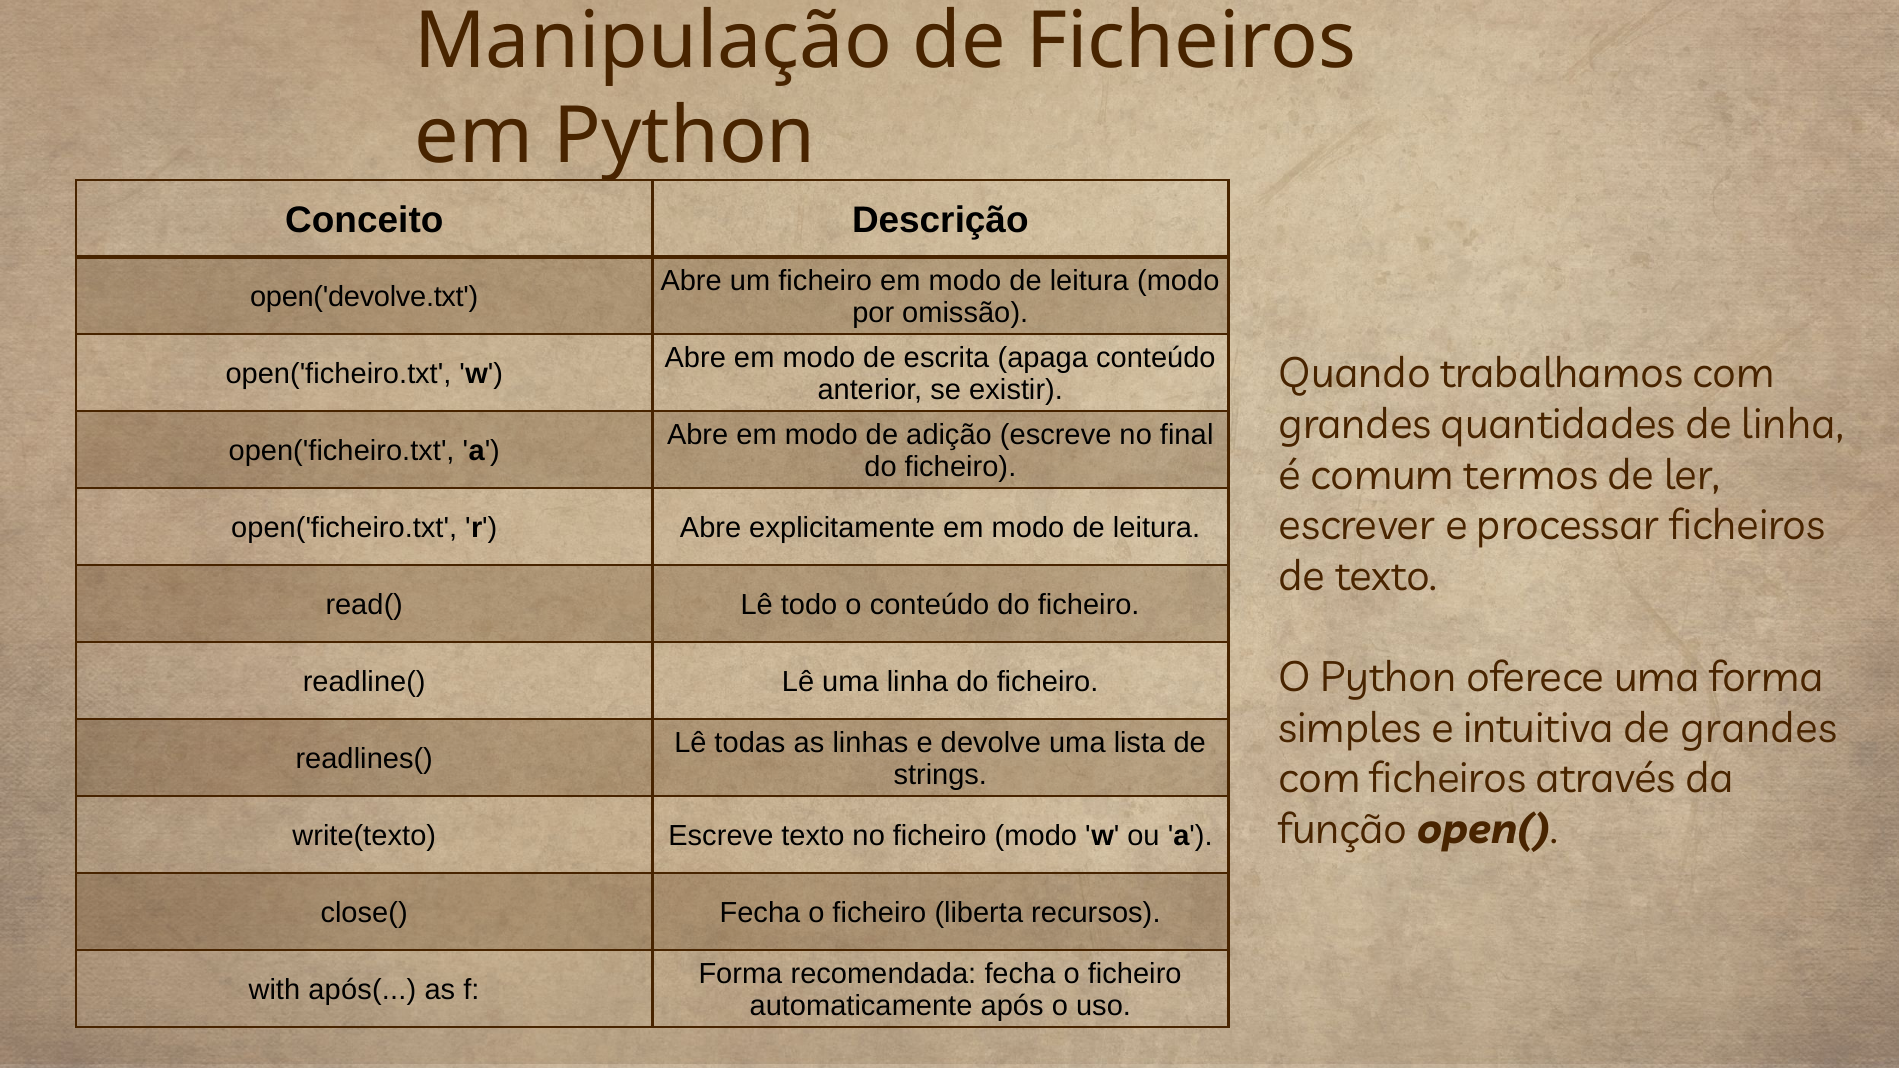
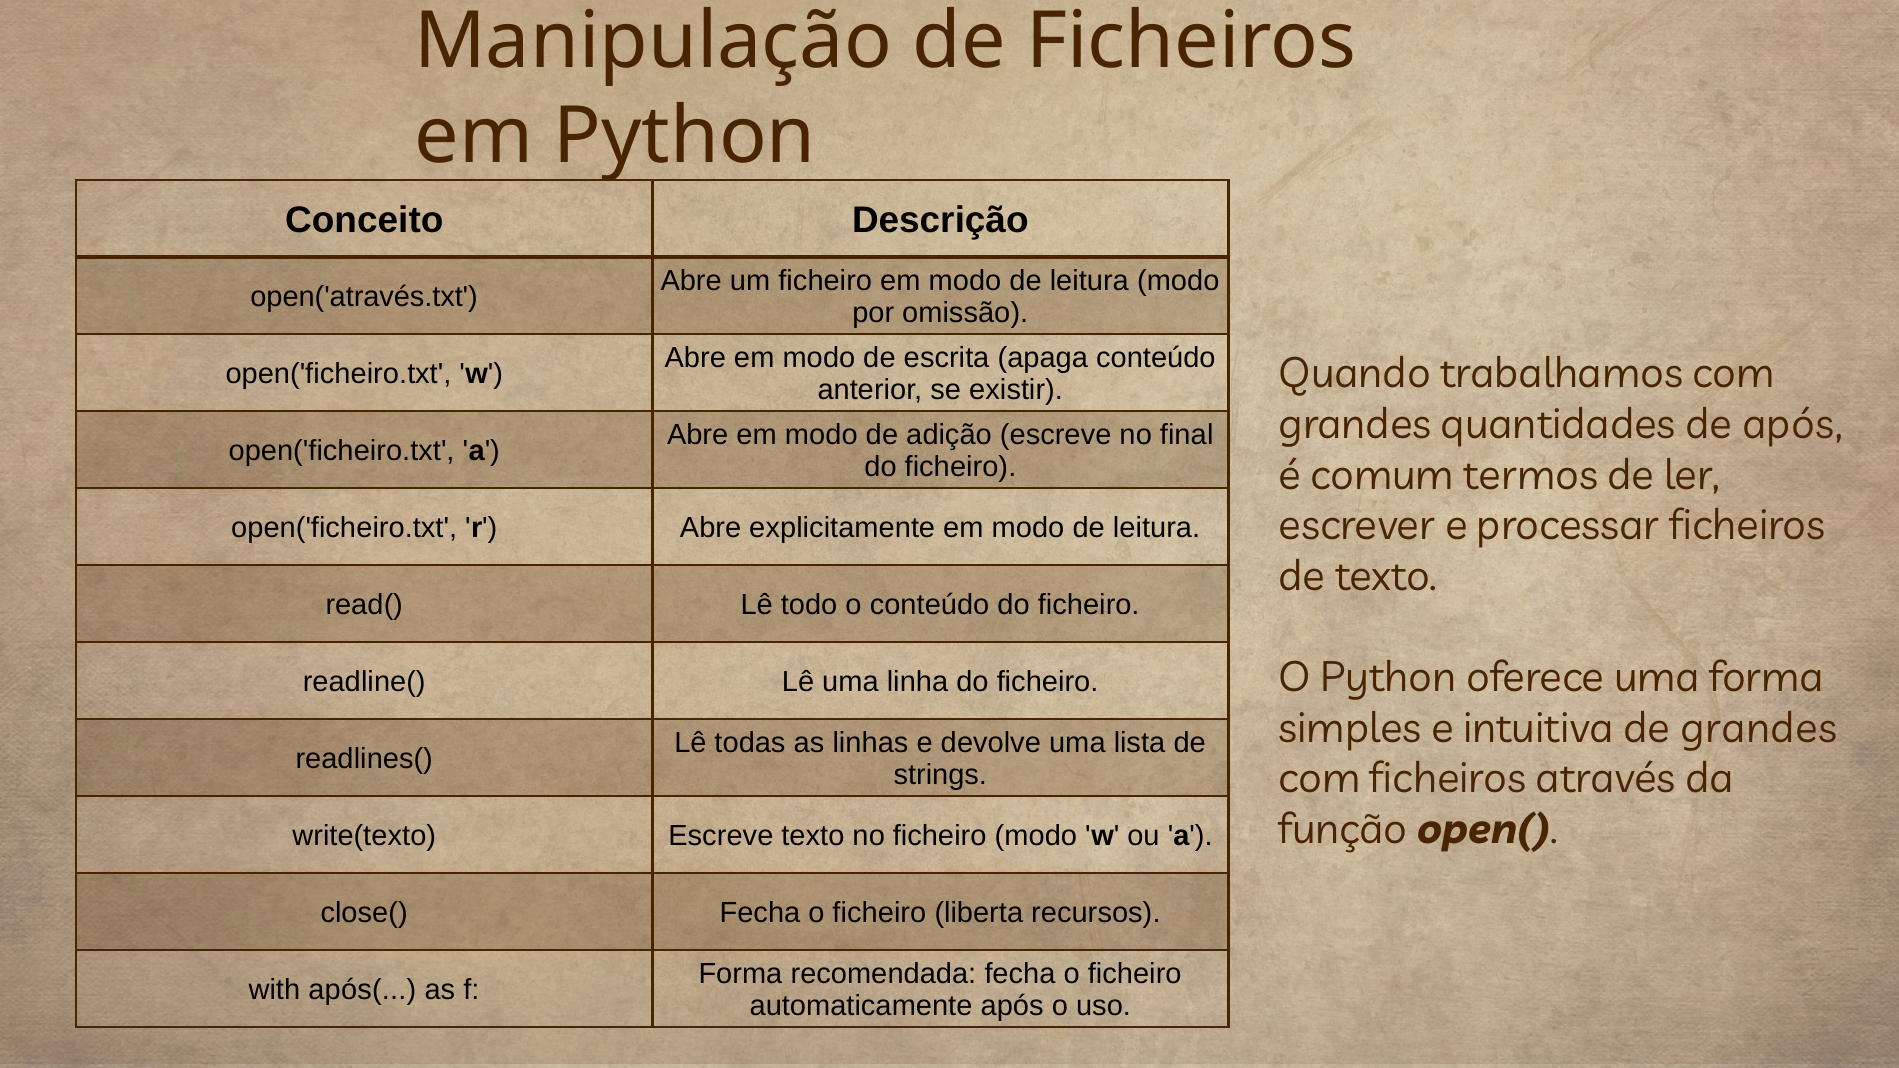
open('devolve.txt: open('devolve.txt -> open('através.txt (364, 297)
de linha: linha -> após (1793, 425)
